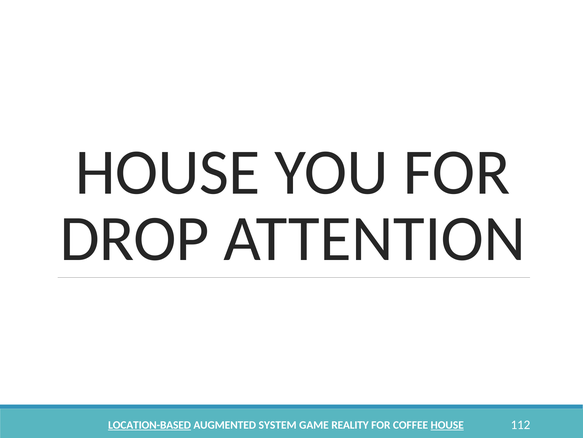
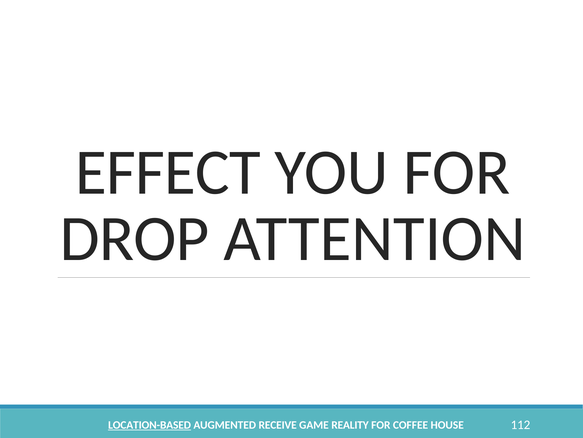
HOUSE: HOUSE -> EFFECT (168, 172)
SYSTEM: SYSTEM -> RECEIVE (278, 424)
HOUSE underline: present -> none (447, 424)
